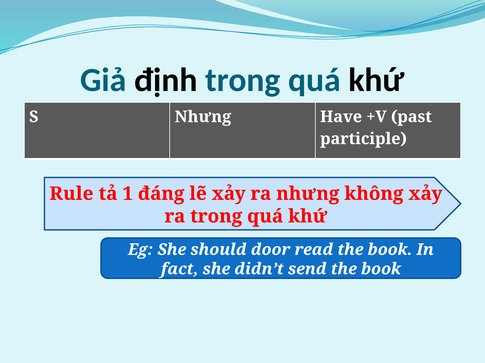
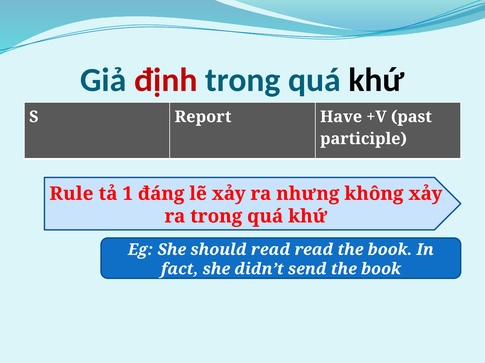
định colour: black -> red (166, 80)
S Nhưng: Nhưng -> Report (203, 117)
should door: door -> read (271, 250)
